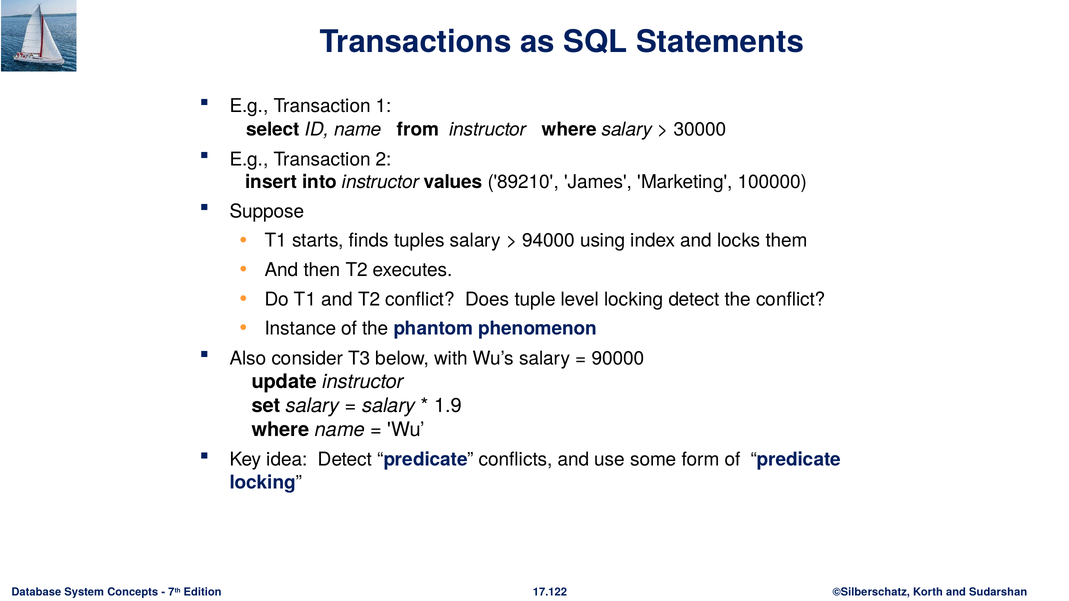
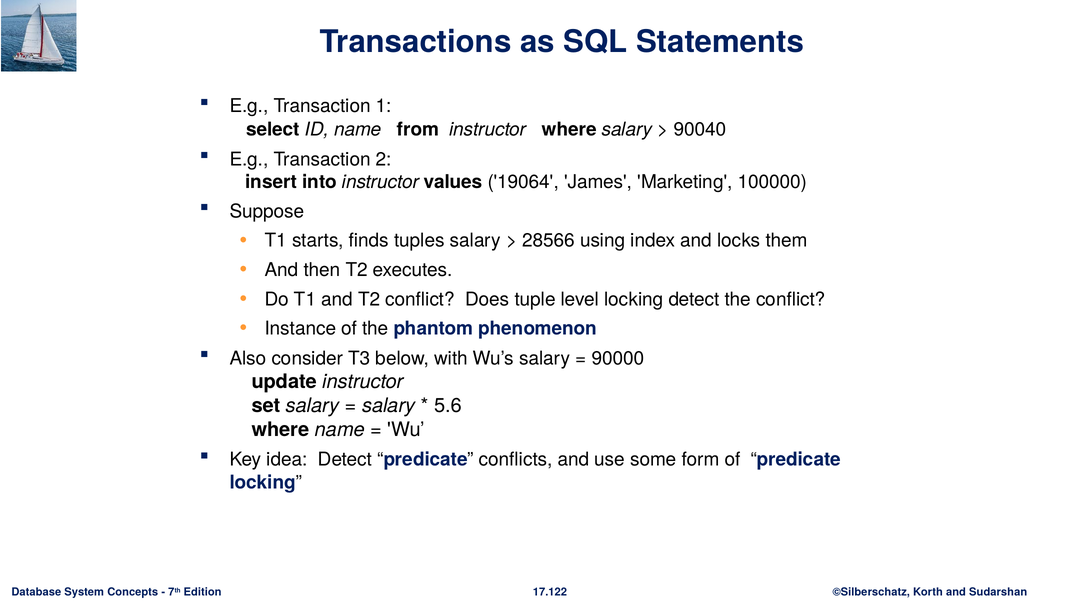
30000: 30000 -> 90040 (700, 130)
89210: 89210 -> 19064 (523, 182)
94000: 94000 -> 28566 (549, 241)
1.9: 1.9 -> 5.6 (448, 406)
